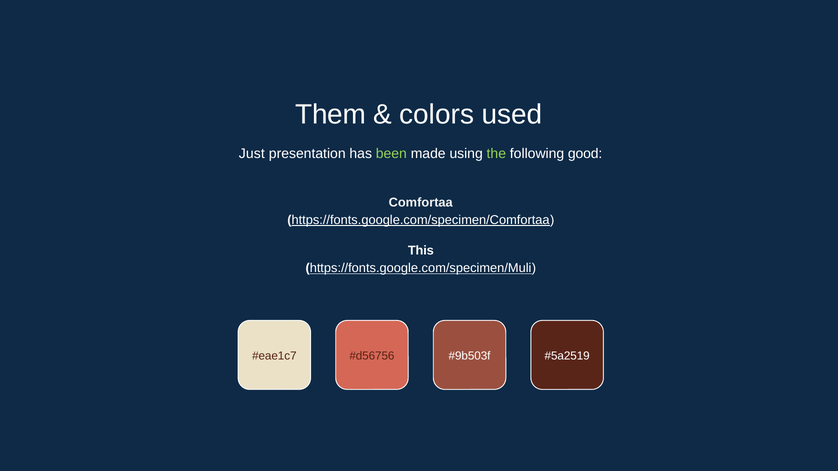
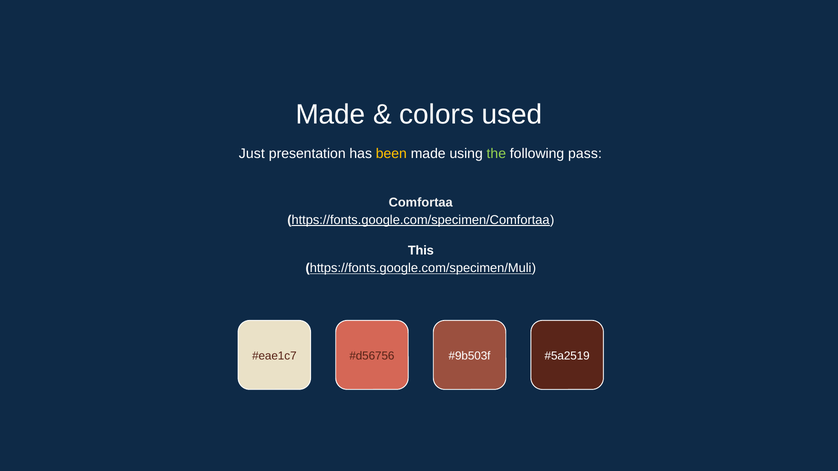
Them: Them -> Made (331, 115)
been colour: light green -> yellow (391, 154)
good: good -> pass (585, 154)
